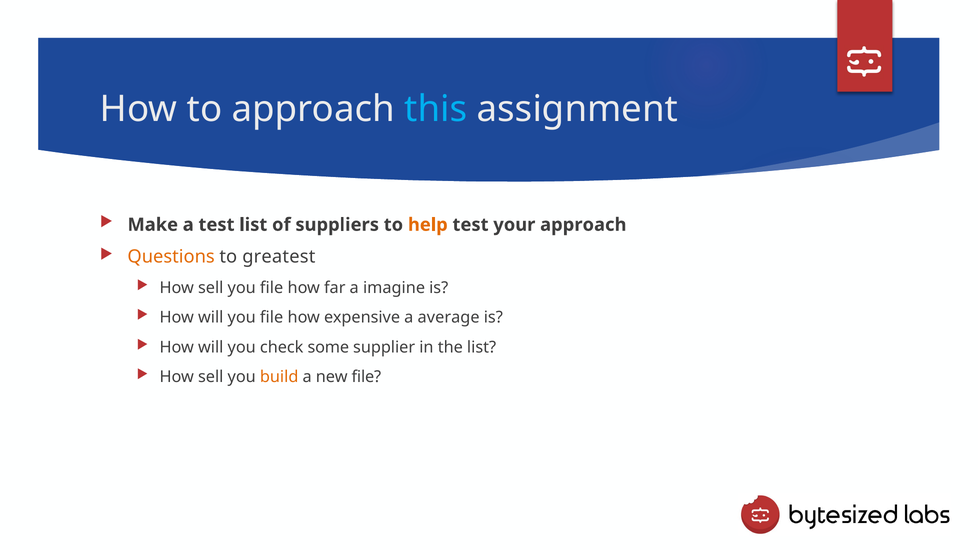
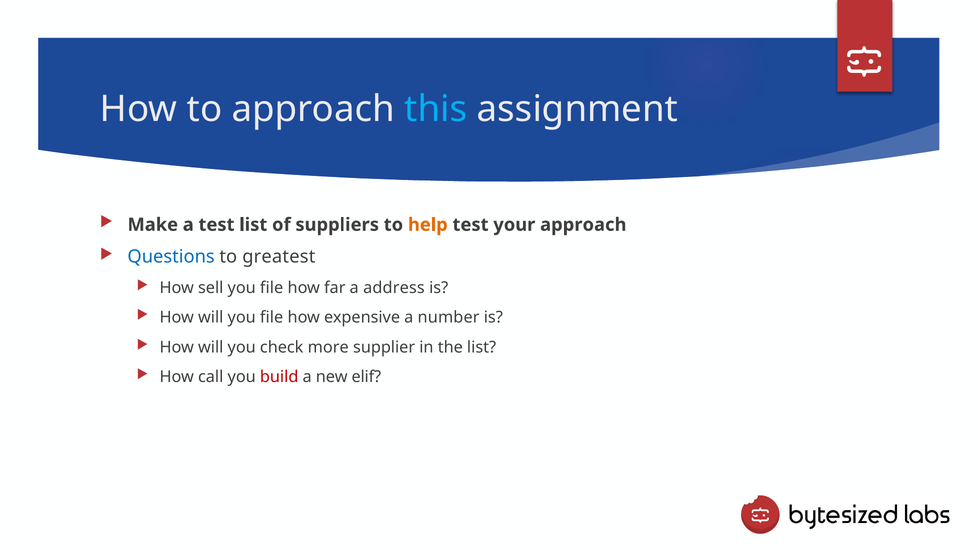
Questions colour: orange -> blue (171, 257)
imagine: imagine -> address (394, 288)
average: average -> number (449, 318)
some: some -> more (328, 347)
sell: sell -> call (211, 377)
build colour: orange -> red (279, 377)
new file: file -> elif (366, 377)
